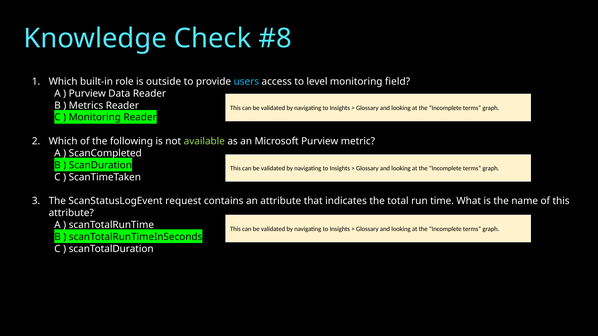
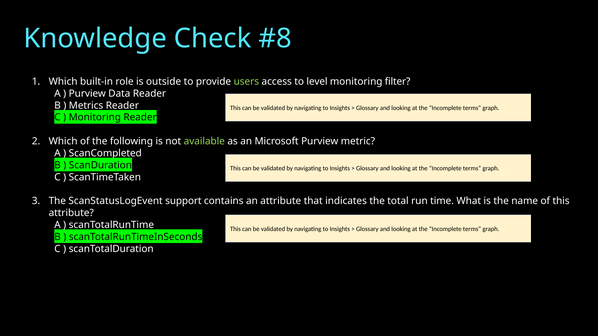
users colour: light blue -> light green (246, 82)
field: field -> filter (398, 82)
request: request -> support (183, 201)
